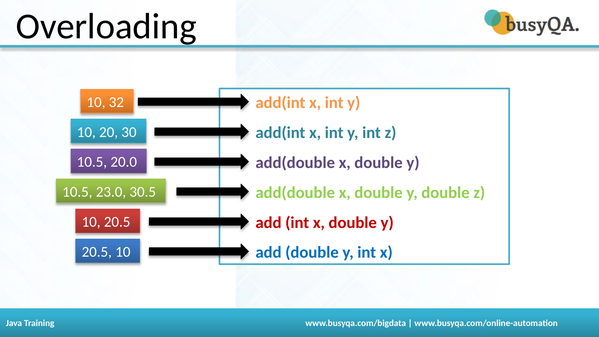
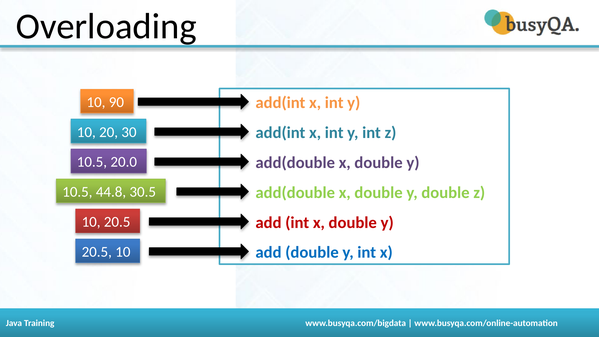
32: 32 -> 90 (116, 102)
23.0: 23.0 -> 44.8 (111, 192)
